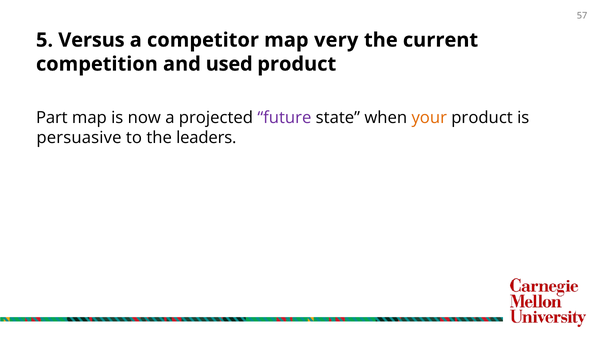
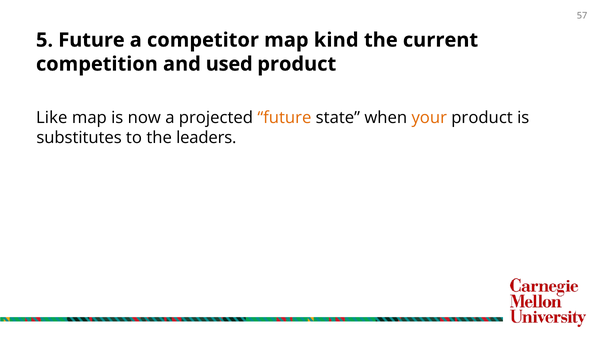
5 Versus: Versus -> Future (91, 40)
very: very -> kind (336, 40)
Part: Part -> Like (52, 118)
future colour: purple -> orange (284, 118)
persuasive: persuasive -> substitutes (79, 138)
